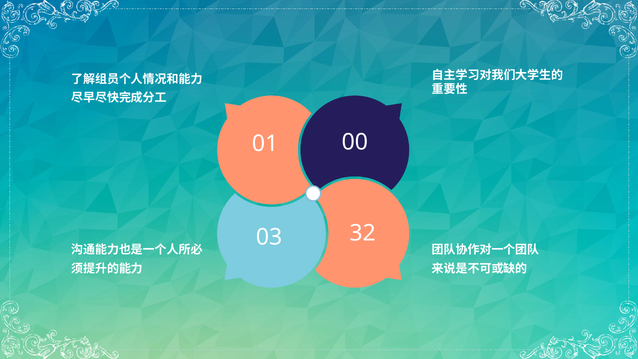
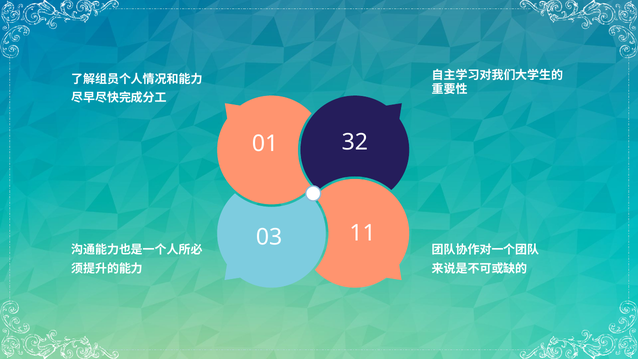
00: 00 -> 32 (355, 142)
32: 32 -> 11 (363, 233)
